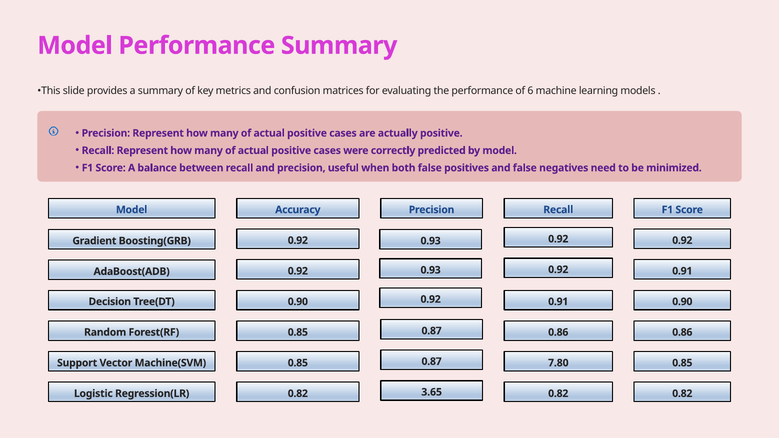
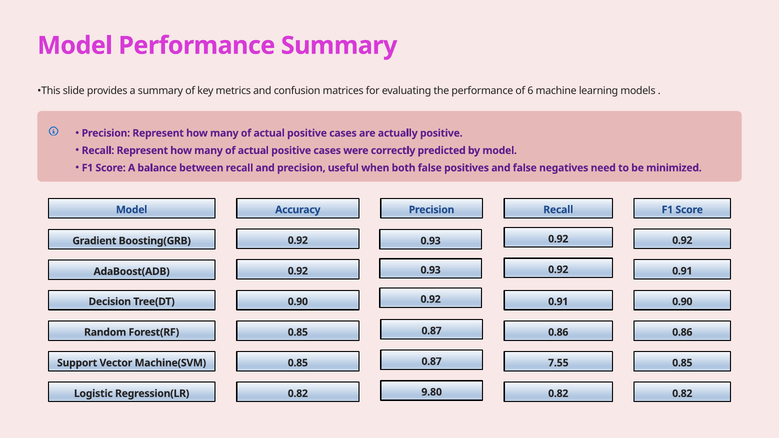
7.80: 7.80 -> 7.55 (558, 363)
3.65: 3.65 -> 9.80 (432, 392)
